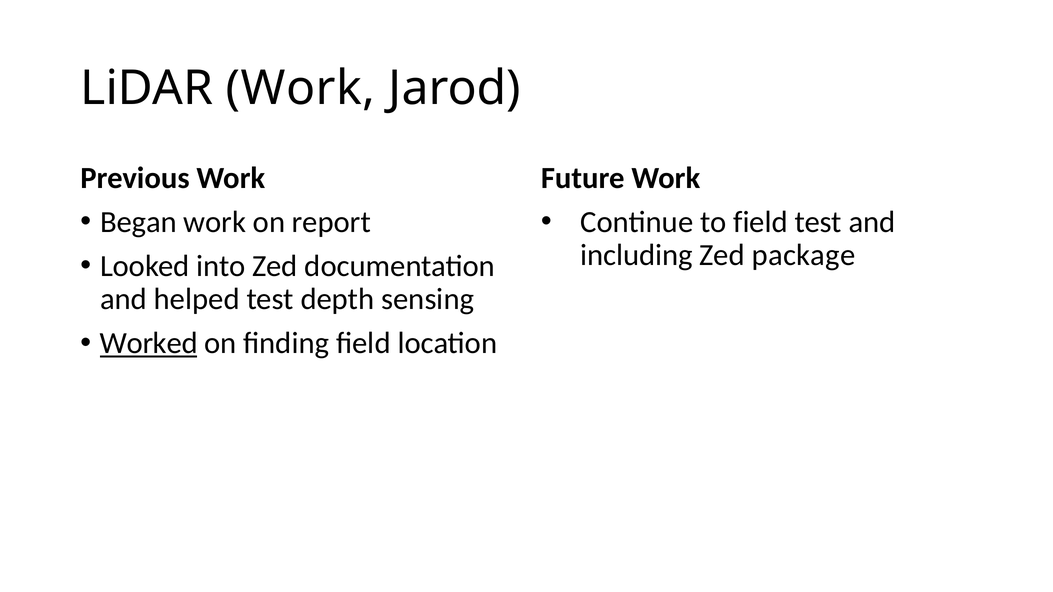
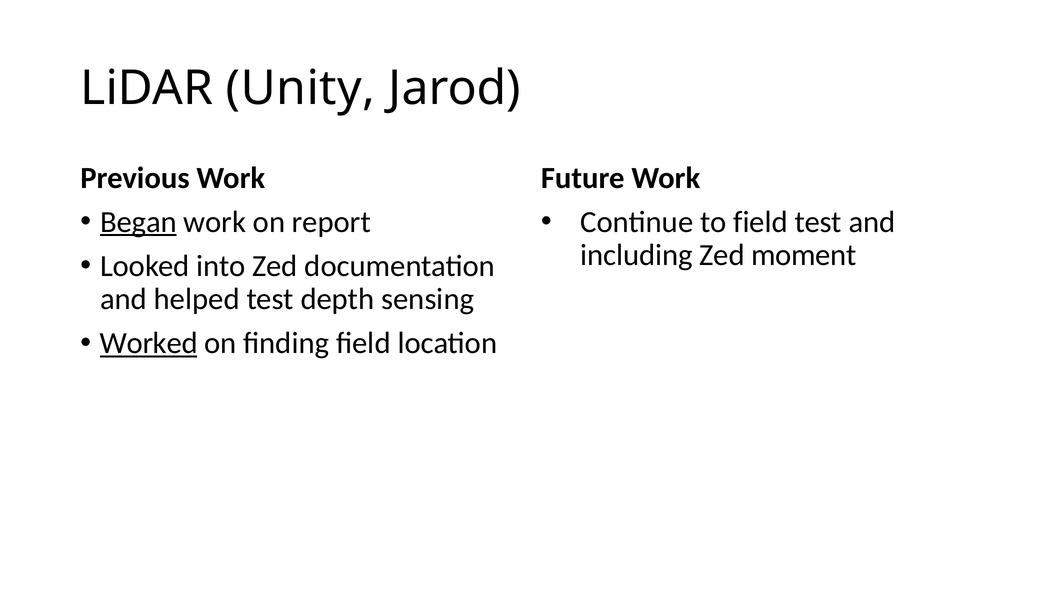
LiDAR Work: Work -> Unity (301, 88)
Began underline: none -> present (138, 222)
package: package -> moment (804, 255)
